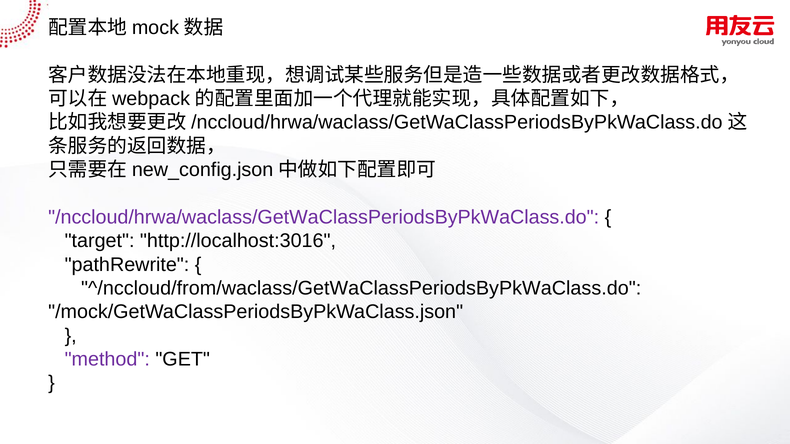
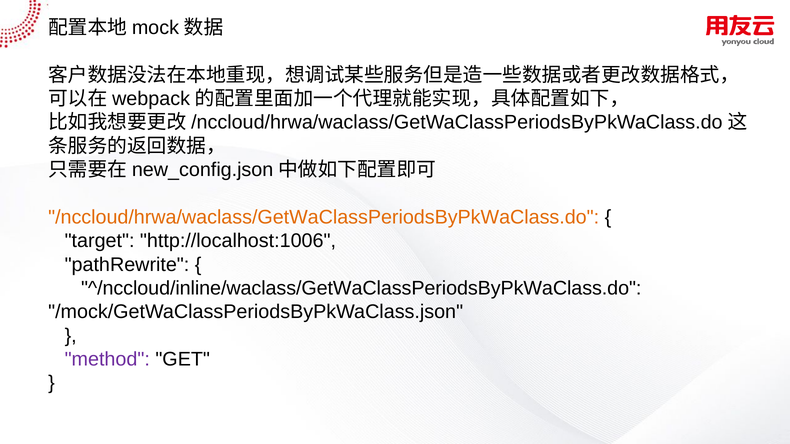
/nccloud/hrwa/waclass/GetWaClassPeriodsByPkWaClass.do colour: purple -> orange (324, 217)
http://localhost:3016: http://localhost:3016 -> http://localhost:1006 (238, 241)
^/nccloud/from/waclass/GetWaClassPeriodsByPkWaClass.do: ^/nccloud/from/waclass/GetWaClassPeriodsByPkWaClass.do -> ^/nccloud/inline/waclass/GetWaClassPeriodsByPkWaClass.do (361, 288)
